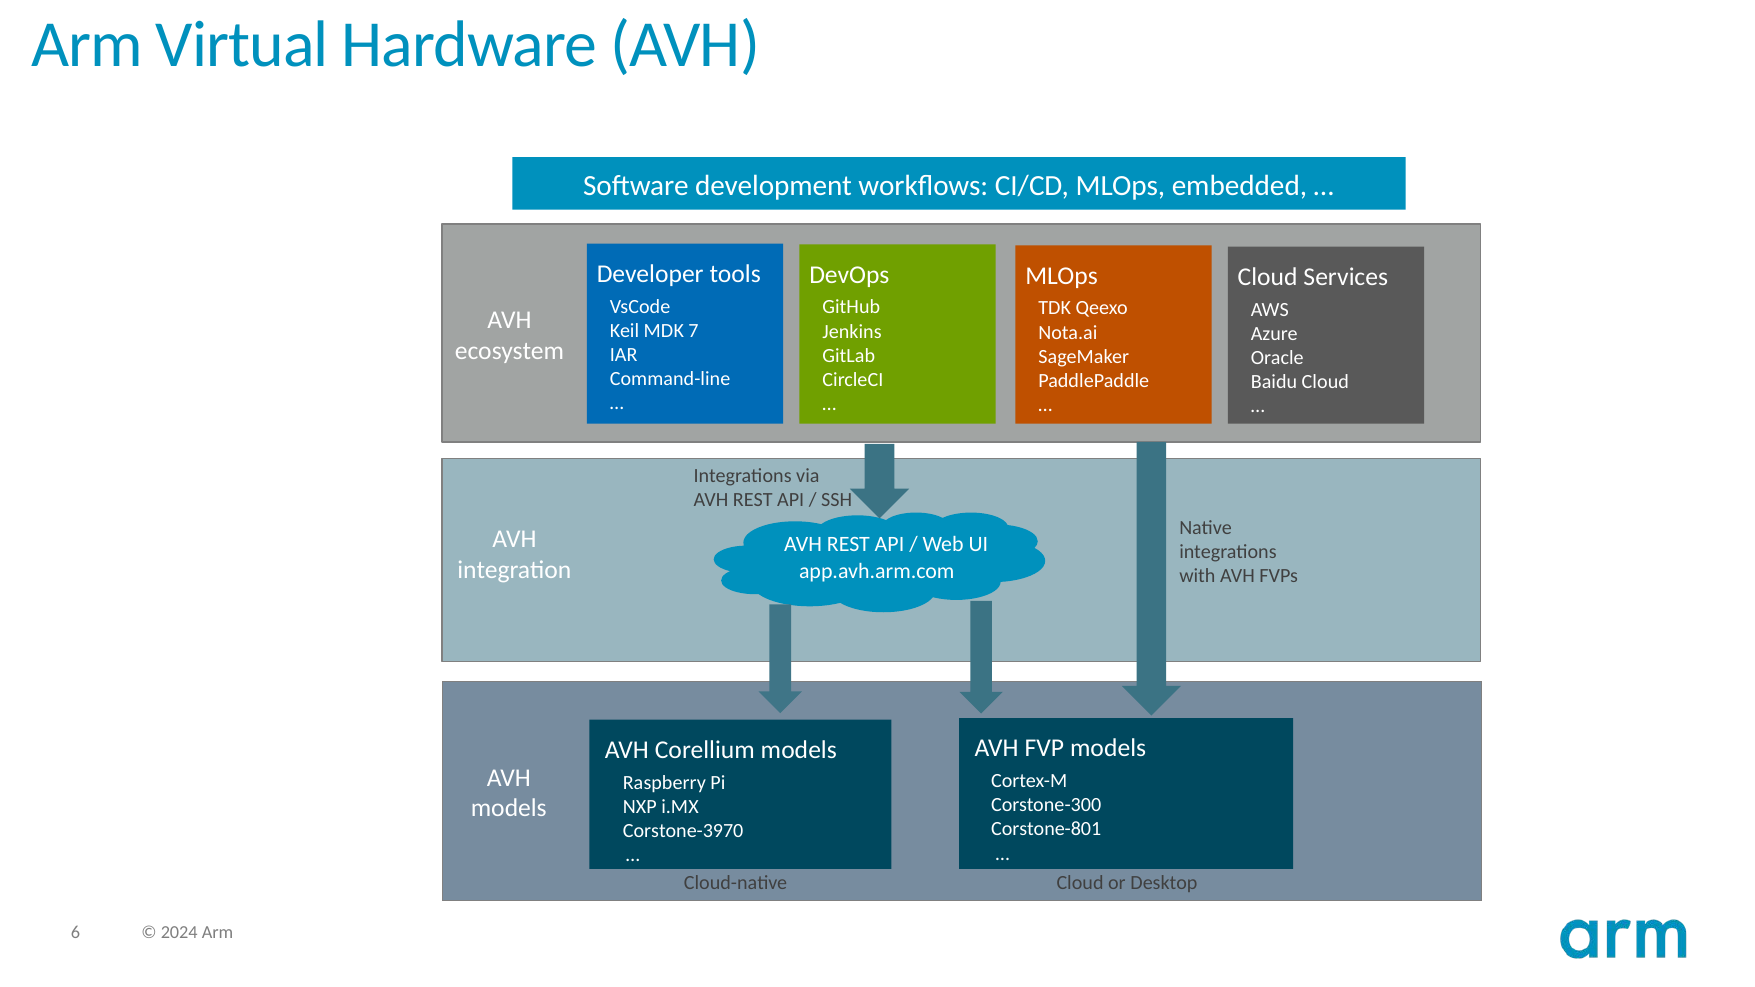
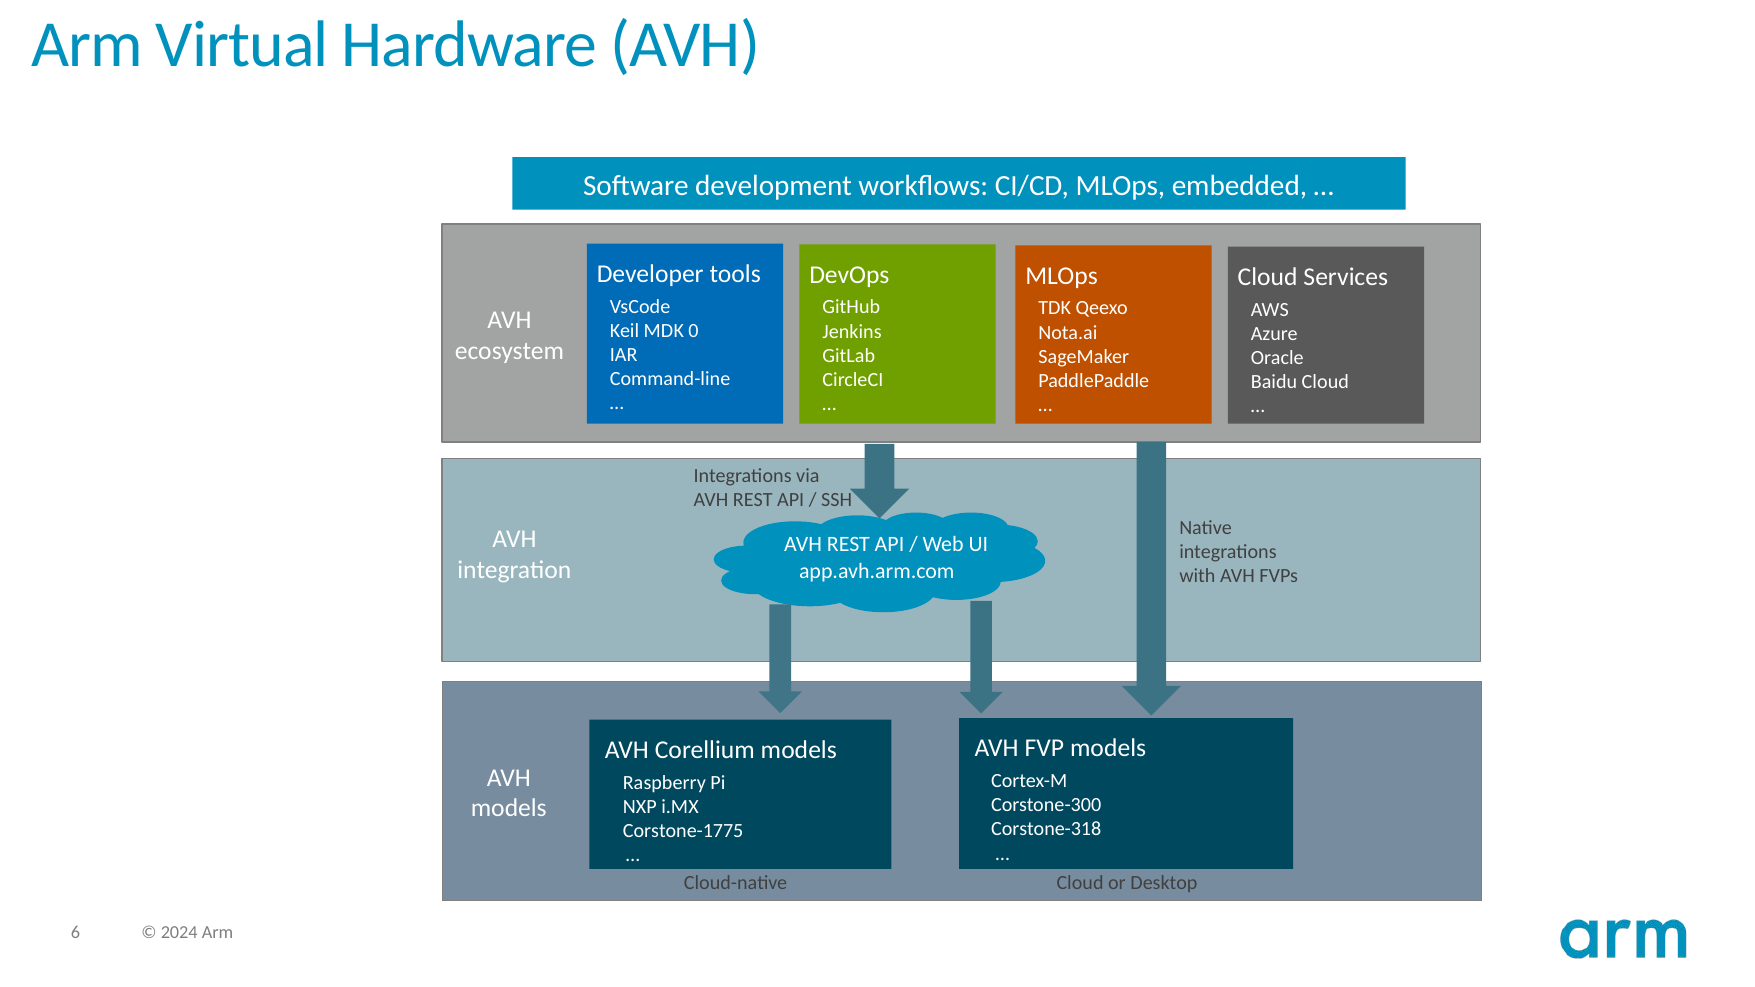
7: 7 -> 0 (694, 331)
Corstone-801: Corstone-801 -> Corstone-318 (1046, 829)
Corstone-3970: Corstone-3970 -> Corstone-1775 (683, 831)
